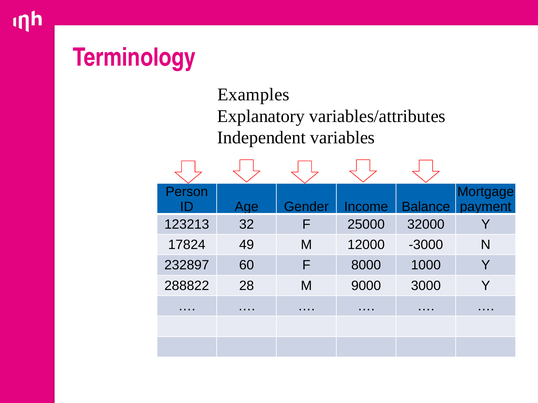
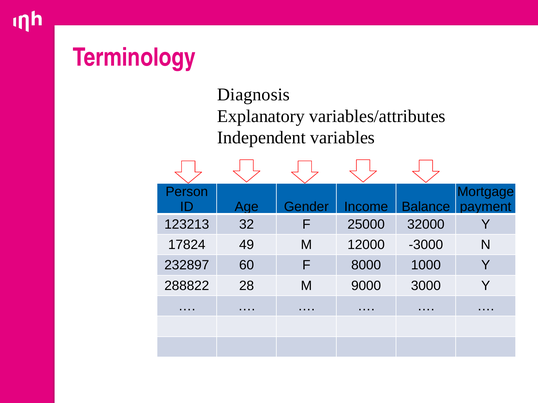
Examples: Examples -> Diagnosis (254, 95)
